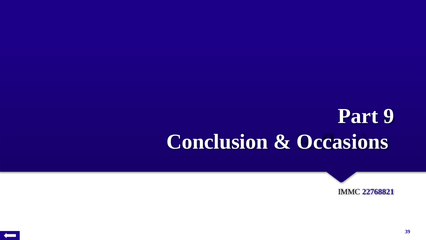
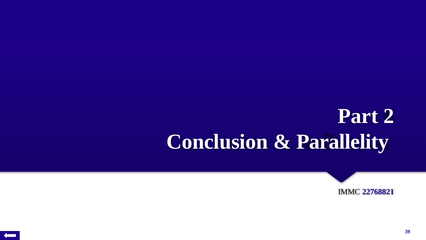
9: 9 -> 2 (389, 116)
Occasions: Occasions -> Parallelity (343, 142)
